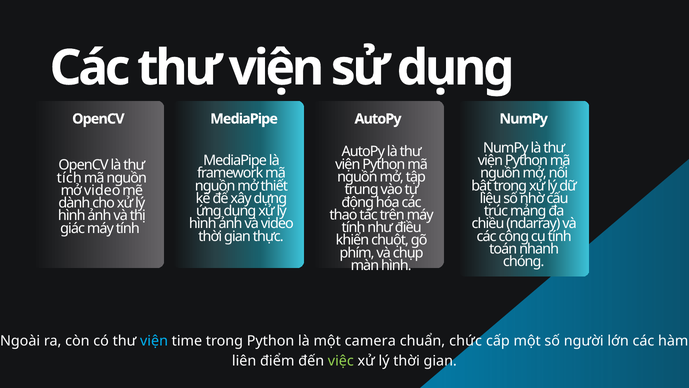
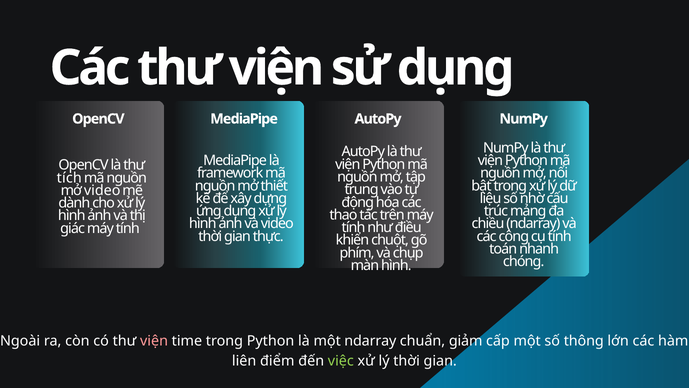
viện colour: light blue -> pink (154, 340)
một camera: camera -> ndarray (370, 340)
chức: chức -> giảm (466, 340)
người: người -> thông (584, 340)
